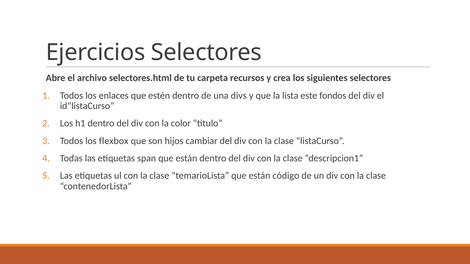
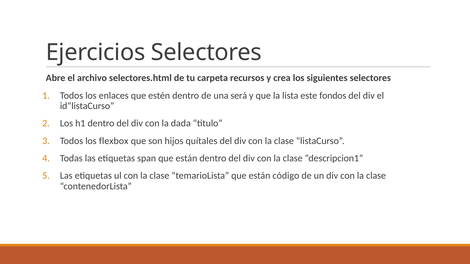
divs: divs -> será (239, 96)
color: color -> dada (181, 124)
cambiar: cambiar -> quítales (202, 141)
